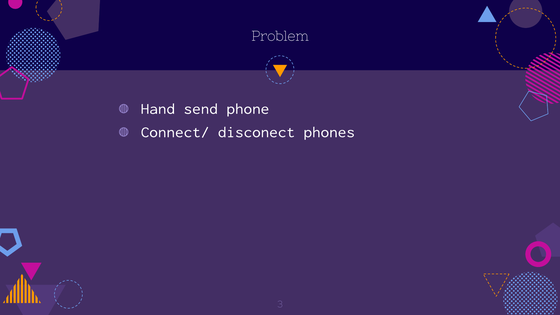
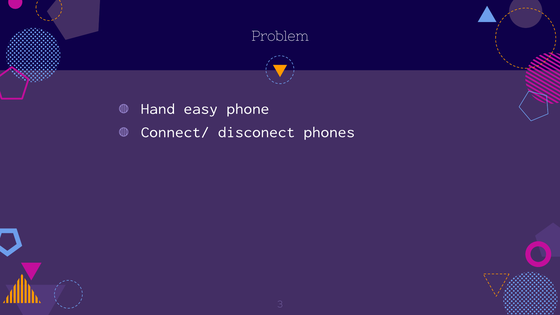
send: send -> easy (201, 109)
